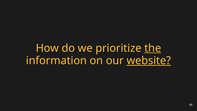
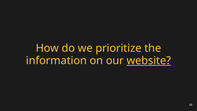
the underline: present -> none (153, 48)
